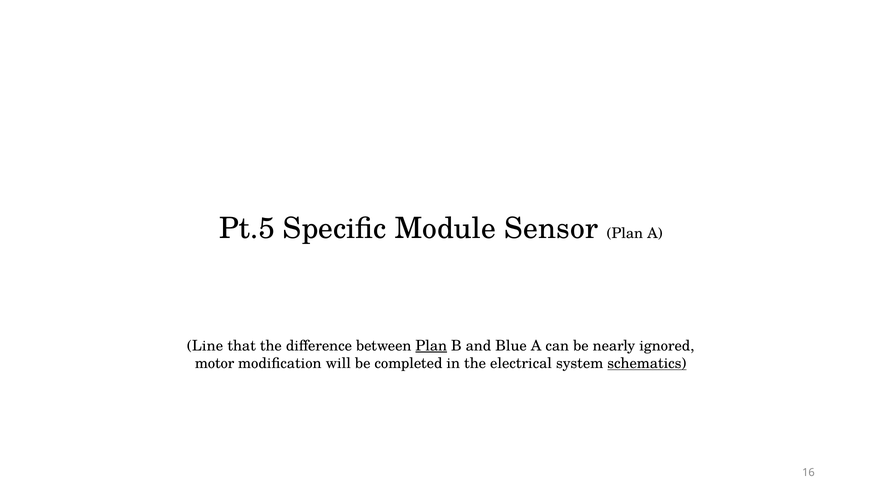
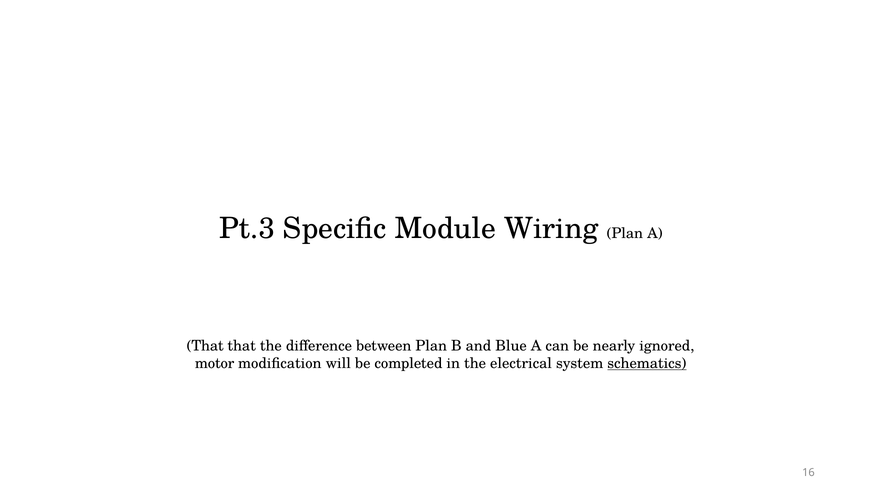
Pt.5: Pt.5 -> Pt.3 (247, 229)
Sensor: Sensor -> Wiring (551, 229)
Line: Line -> That (205, 346)
Plan underline: present -> none (431, 346)
